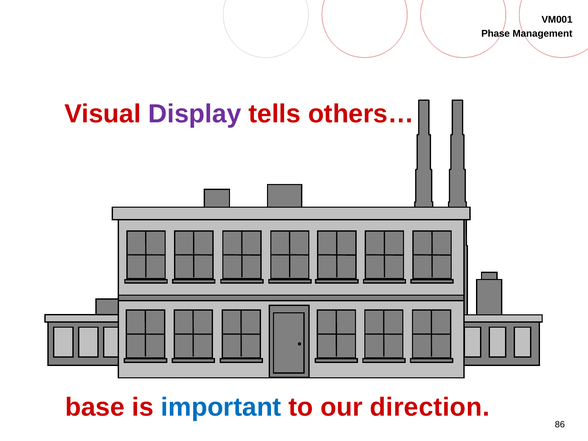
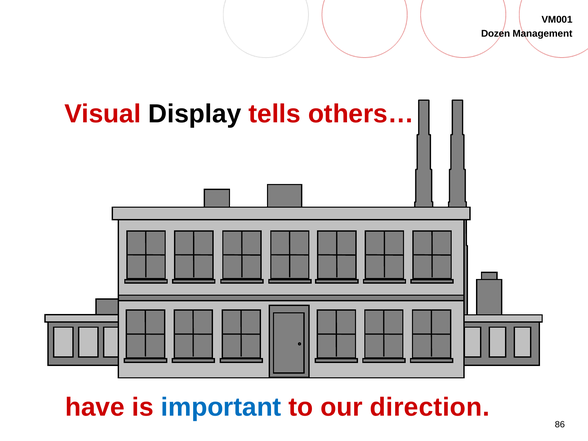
Phase: Phase -> Dozen (496, 34)
Display colour: purple -> black (195, 114)
base: base -> have (95, 407)
